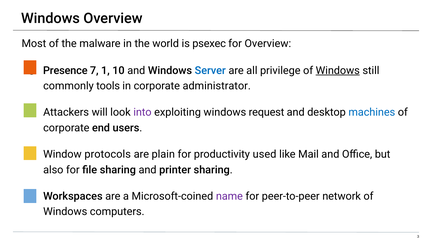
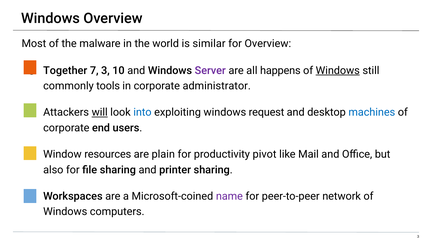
psexec: psexec -> similar (209, 43)
Presence: Presence -> Together (65, 70)
7 1: 1 -> 3 (105, 70)
Server colour: blue -> purple (210, 70)
privilege: privilege -> happens (280, 70)
will underline: none -> present (100, 112)
into colour: purple -> blue (142, 112)
protocols: protocols -> resources (108, 154)
used: used -> pivot (265, 154)
